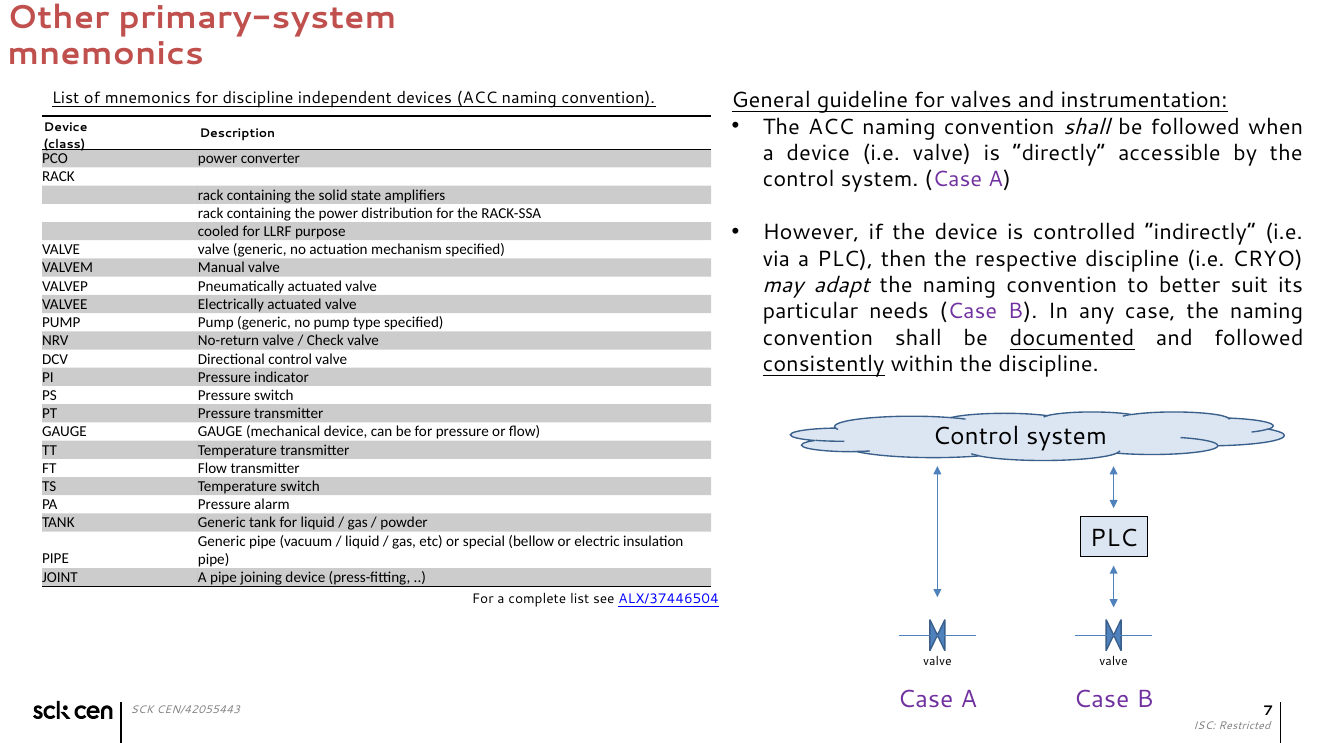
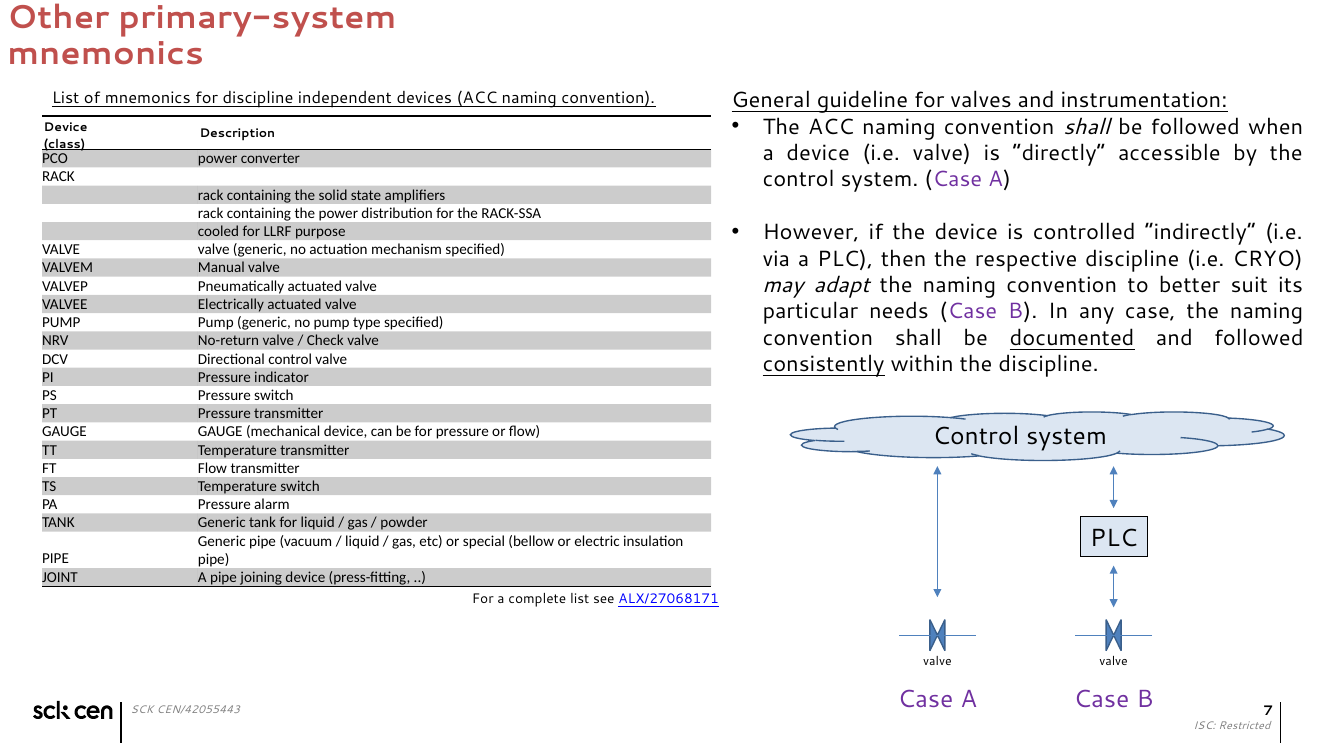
ALX/37446504: ALX/37446504 -> ALX/27068171 (669, 599)
